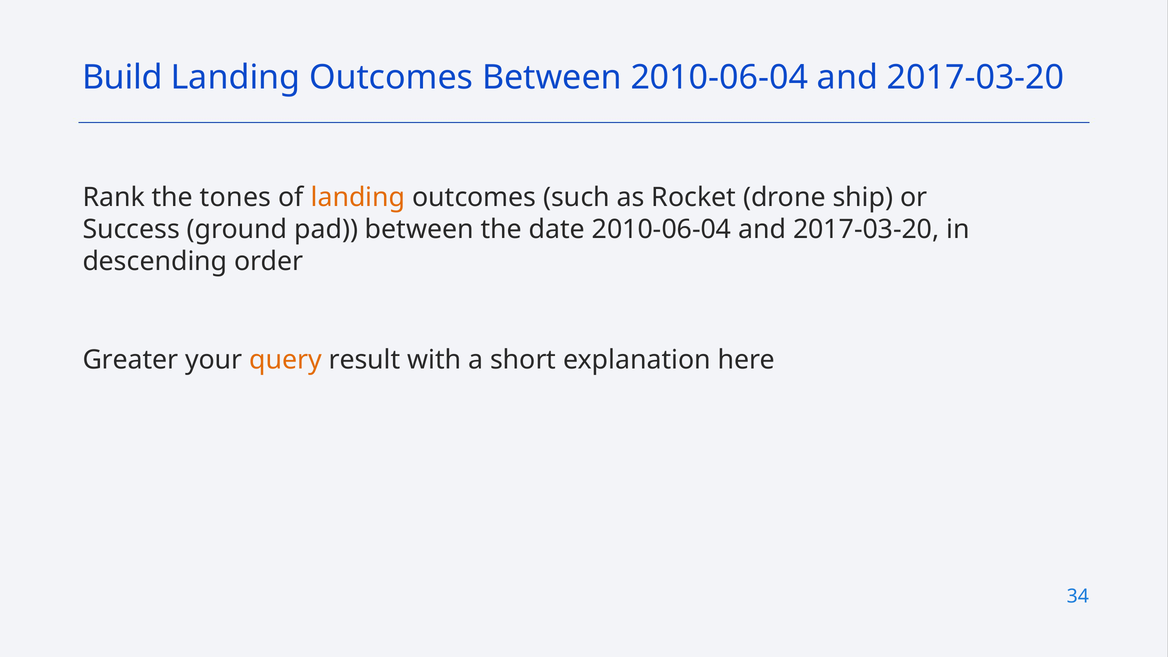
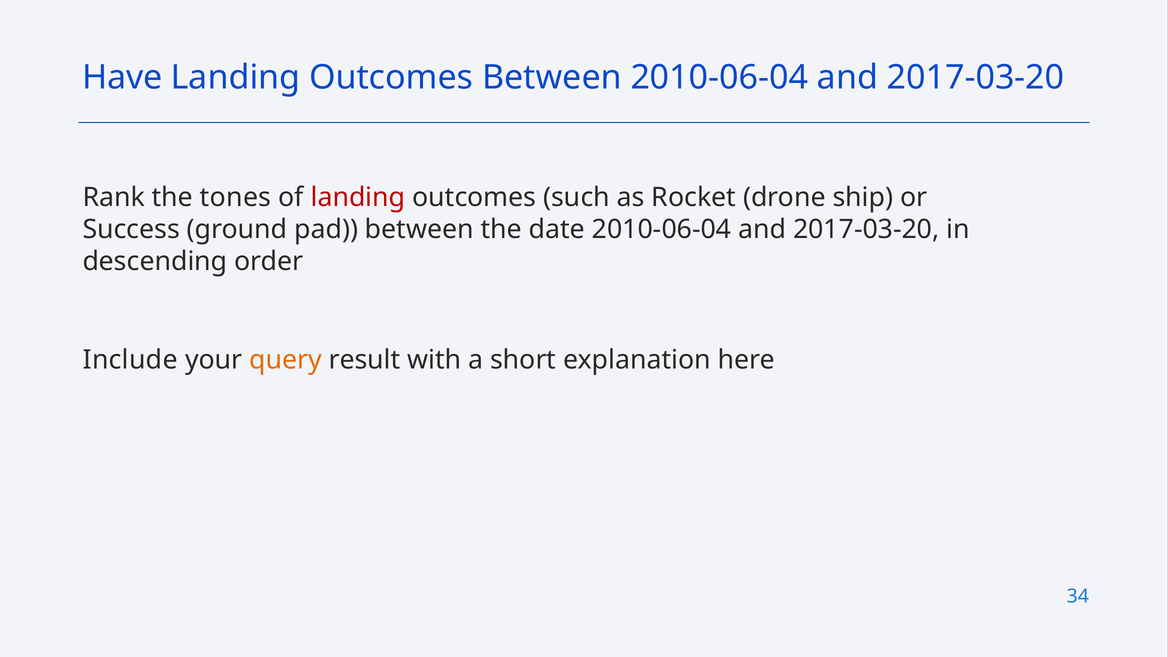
Build: Build -> Have (122, 78)
landing colour: orange -> red (358, 197)
Greater: Greater -> Include (130, 360)
